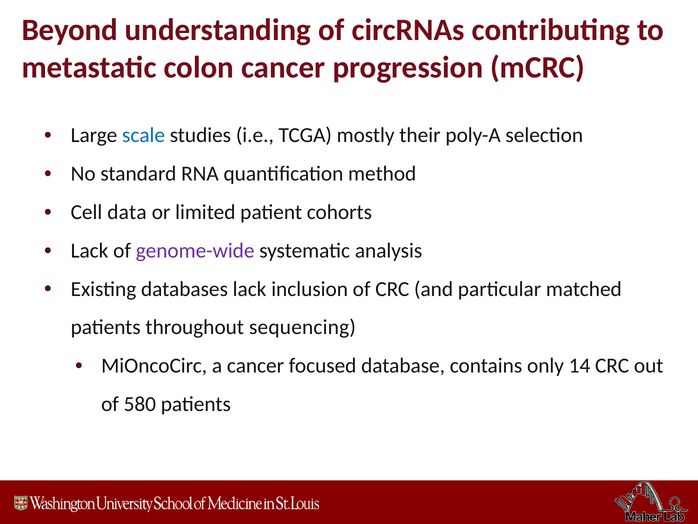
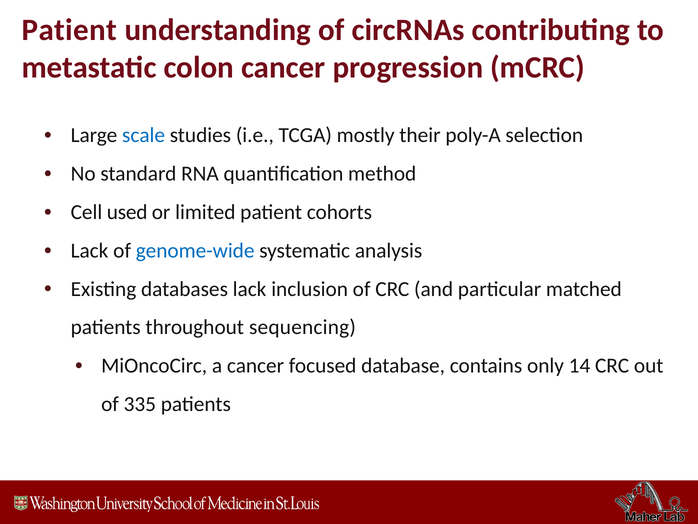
Beyond: Beyond -> Patient (69, 30)
data: data -> used (127, 212)
genome-wide colour: purple -> blue (195, 250)
580: 580 -> 335 (140, 404)
